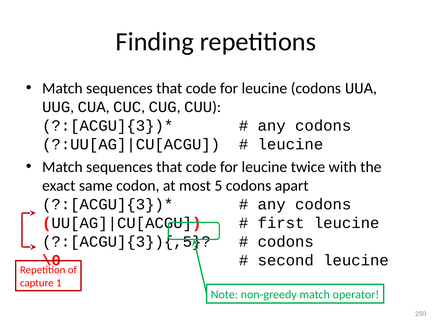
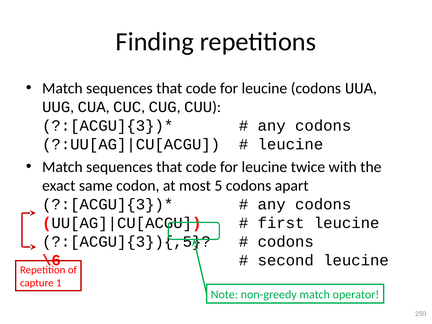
\0: \0 -> \6 (51, 260)
